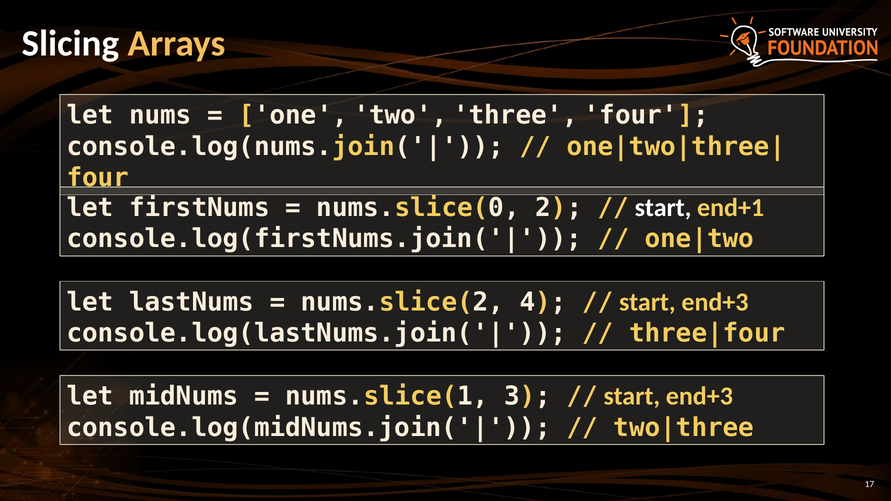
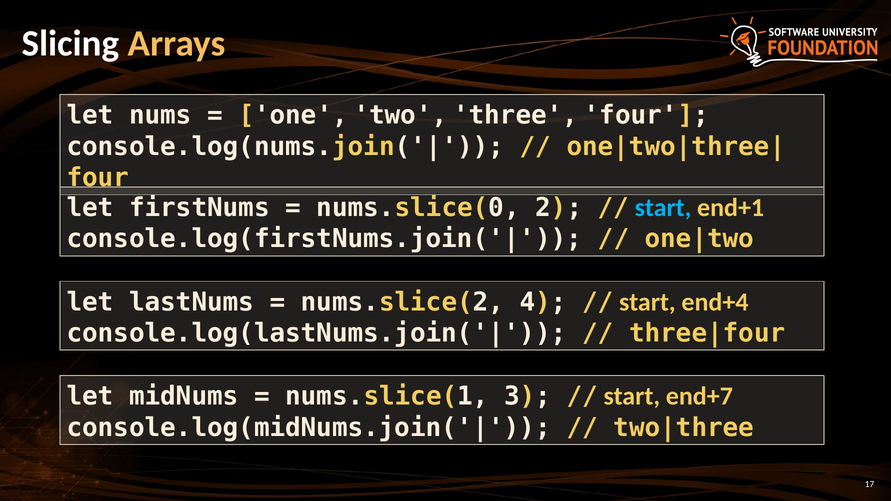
start colour: white -> light blue (663, 208)
end+3: end+3 -> end+4 (715, 302)
end+3: end+3 -> end+7 (699, 397)
